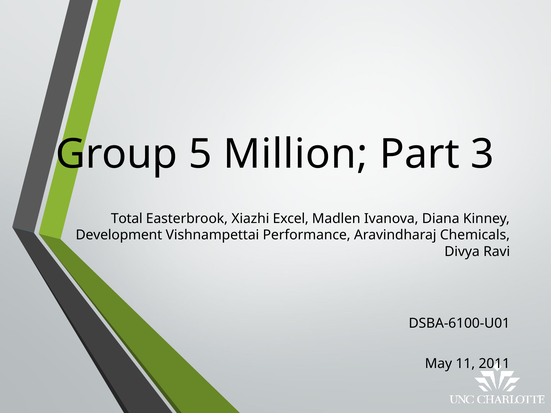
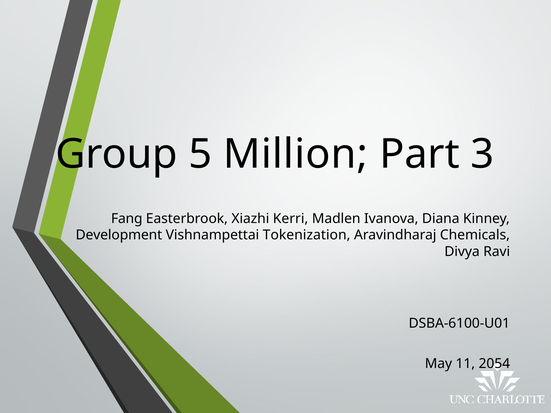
Total: Total -> Fang (127, 219)
Excel: Excel -> Kerri (291, 219)
Performance: Performance -> Tokenization (307, 235)
2011: 2011 -> 2054 (494, 364)
